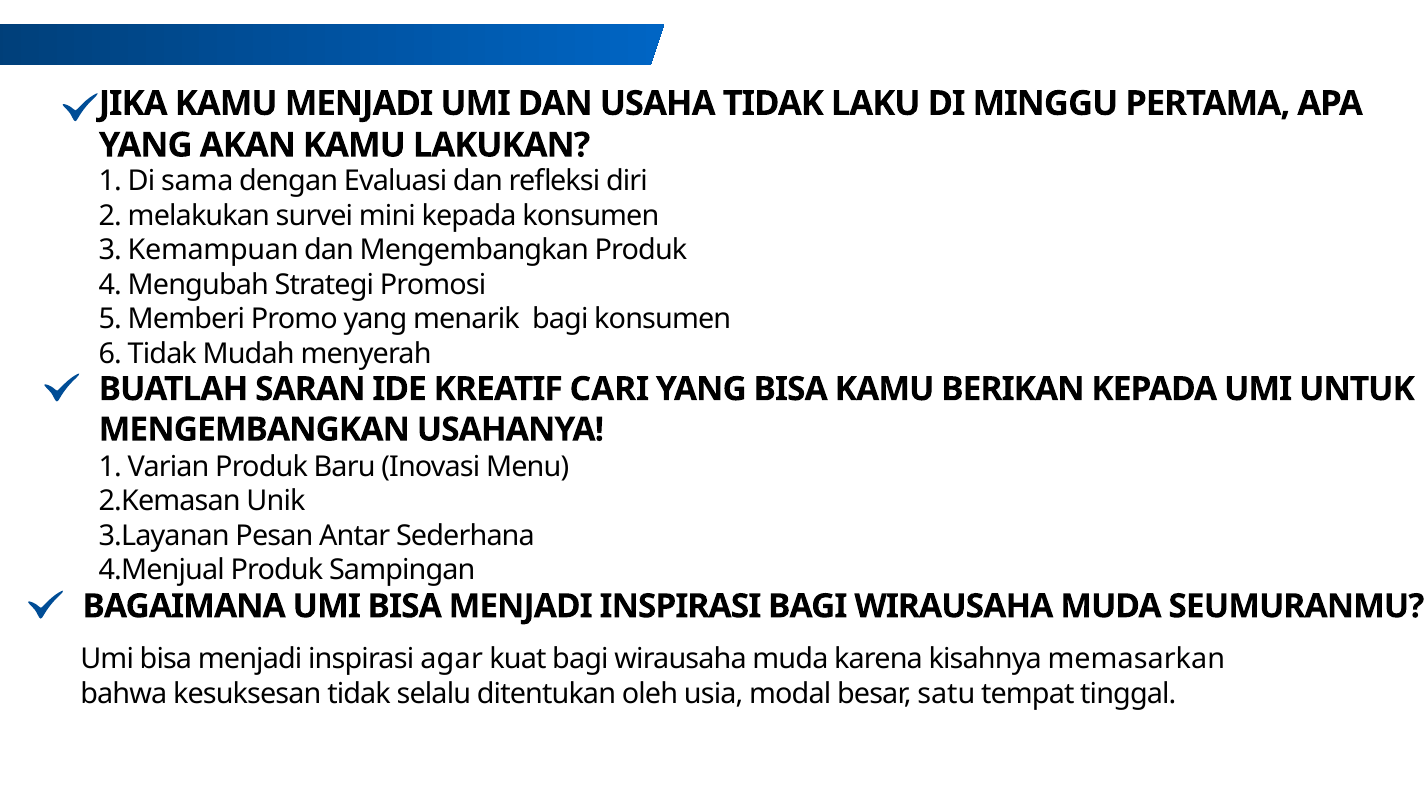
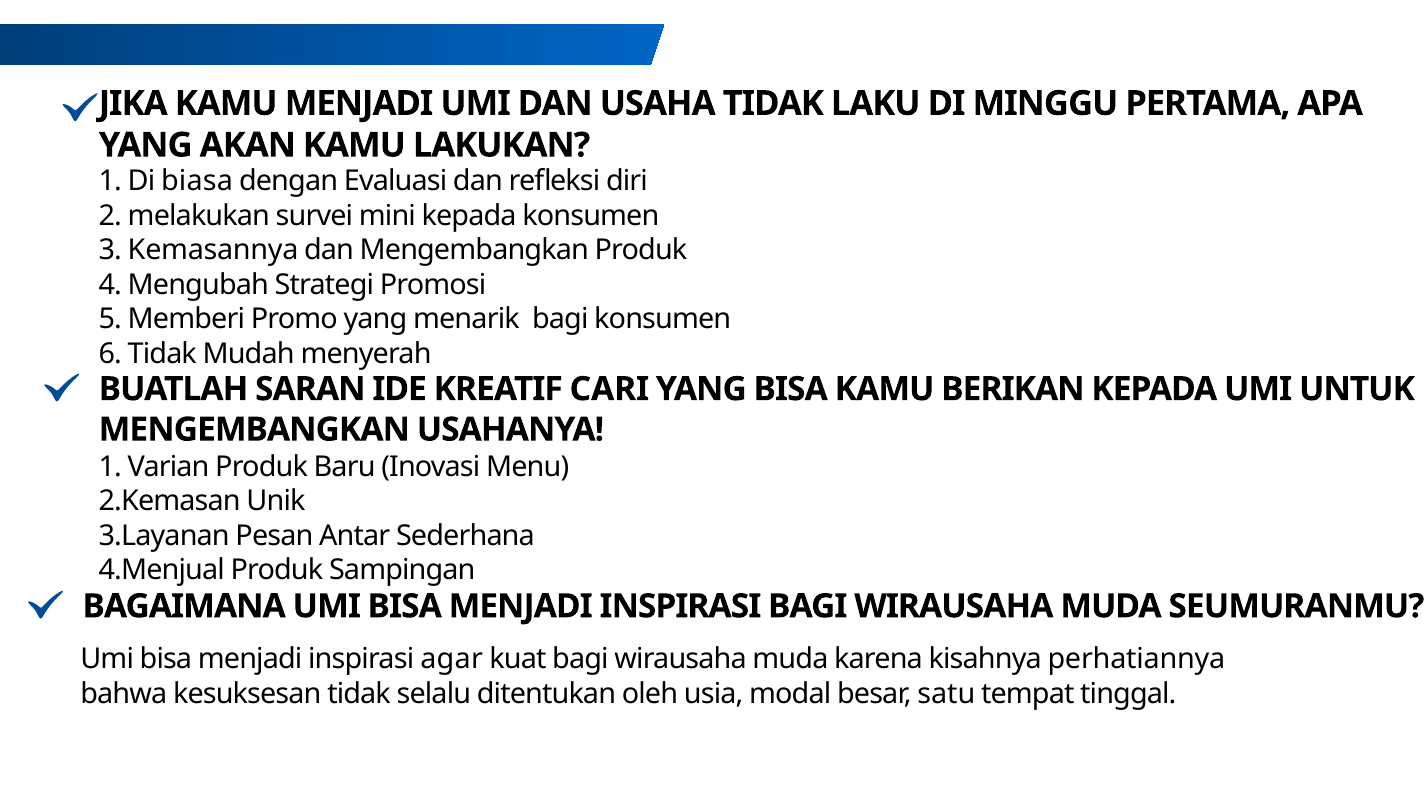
sama: sama -> biasa (197, 181)
Kemampuan: Kemampuan -> Kemasannya (213, 250)
memasarkan: memasarkan -> perhatiannya (1136, 660)
